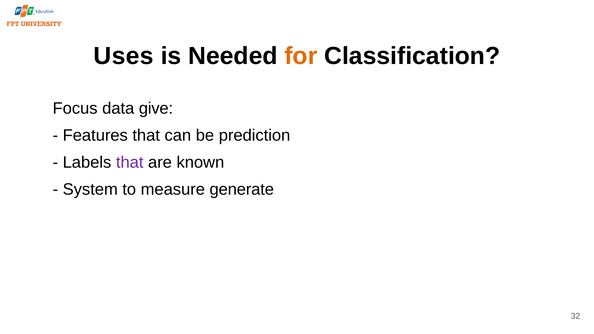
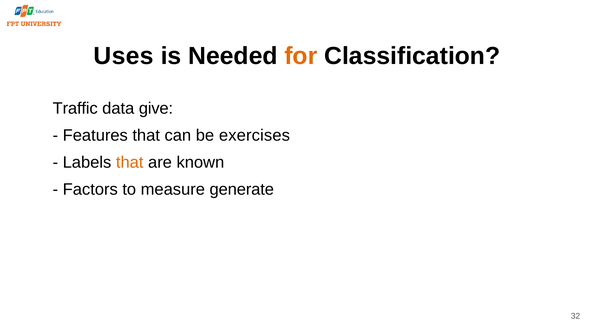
Focus: Focus -> Traffic (75, 109)
prediction: prediction -> exercises (254, 135)
that colour: purple -> orange (130, 162)
System: System -> Factors (90, 189)
